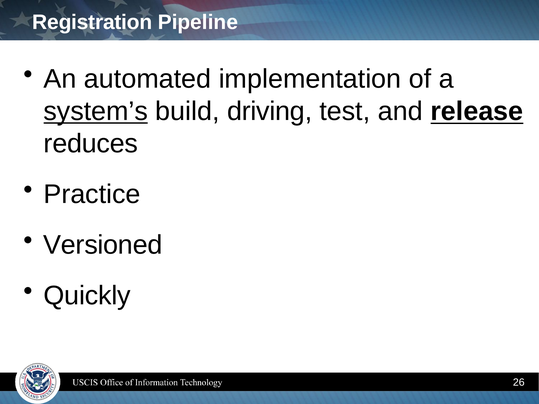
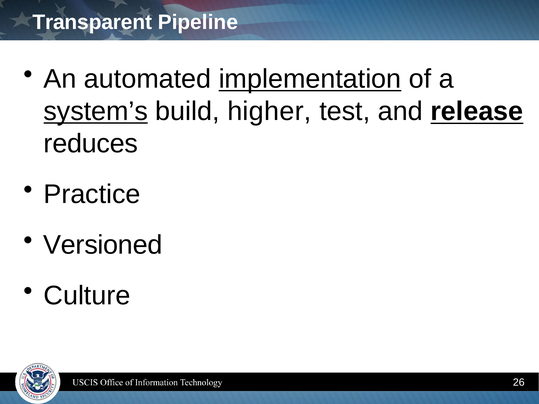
Registration: Registration -> Transparent (92, 22)
implementation underline: none -> present (310, 79)
driving: driving -> higher (269, 111)
Quickly: Quickly -> Culture (87, 296)
